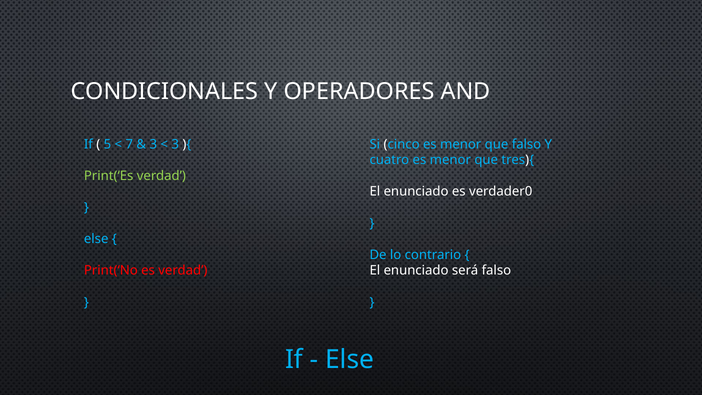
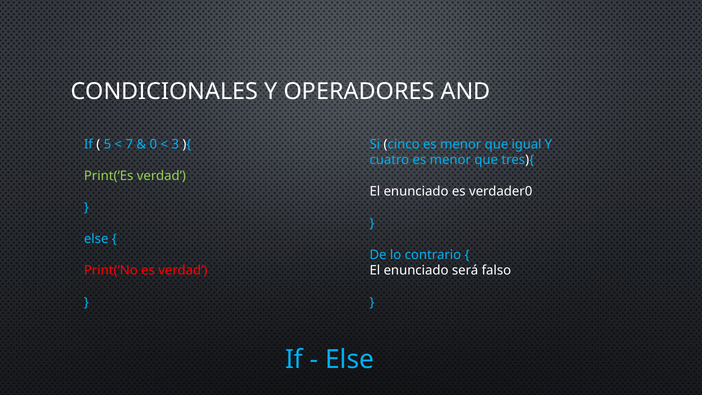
3: 3 -> 0 (153, 144)
que falso: falso -> igual (527, 144)
